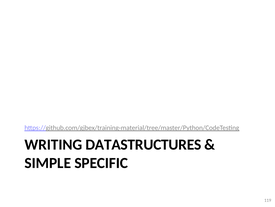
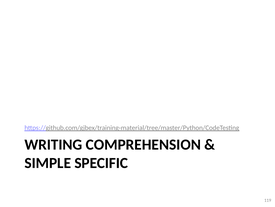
DATASTRUCTURES: DATASTRUCTURES -> COMPREHENSION (143, 144)
